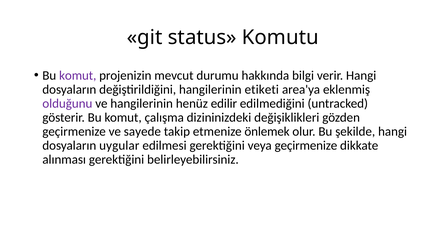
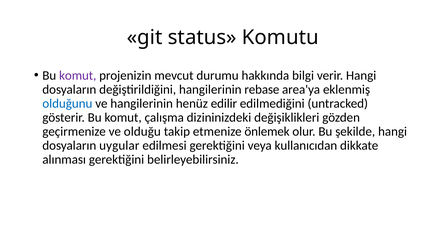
etiketi: etiketi -> rebase (262, 89)
olduğunu colour: purple -> blue (67, 103)
sayede: sayede -> olduğu (142, 131)
veya geçirmenize: geçirmenize -> kullanıcıdan (306, 146)
